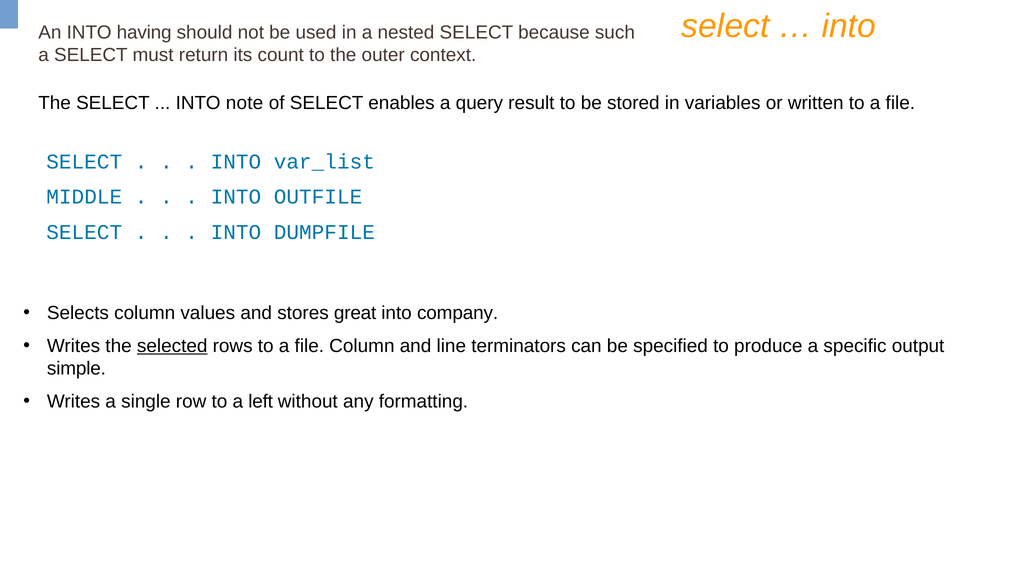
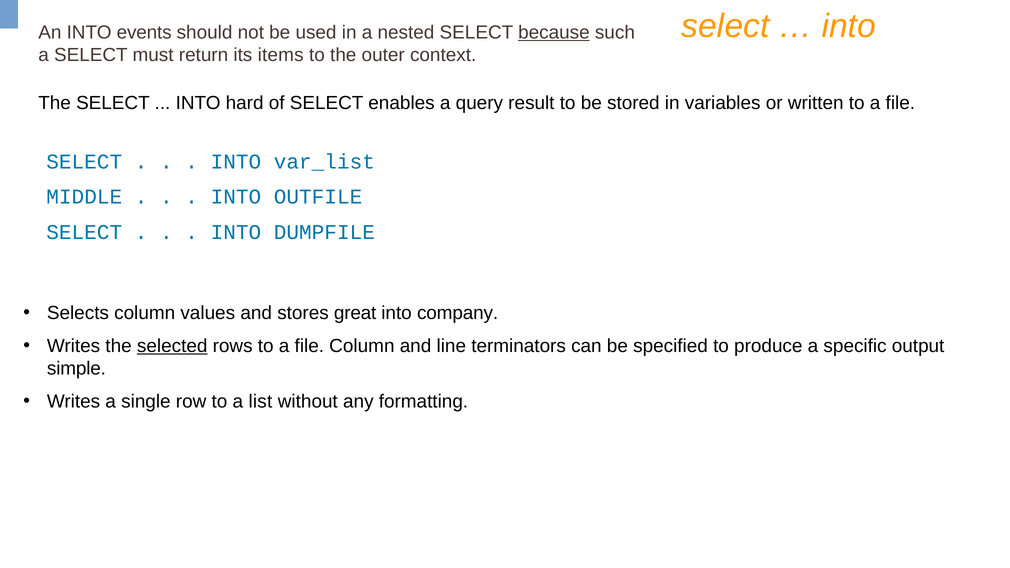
having: having -> events (144, 32)
because underline: none -> present (554, 32)
count: count -> items (281, 55)
note: note -> hard (245, 103)
left: left -> list (260, 402)
